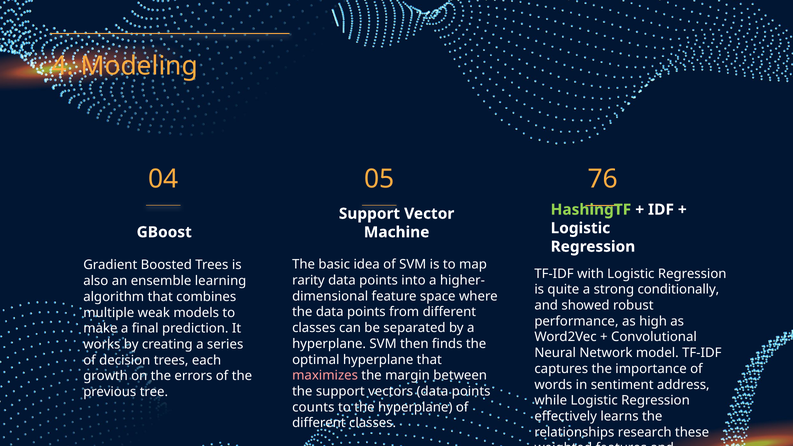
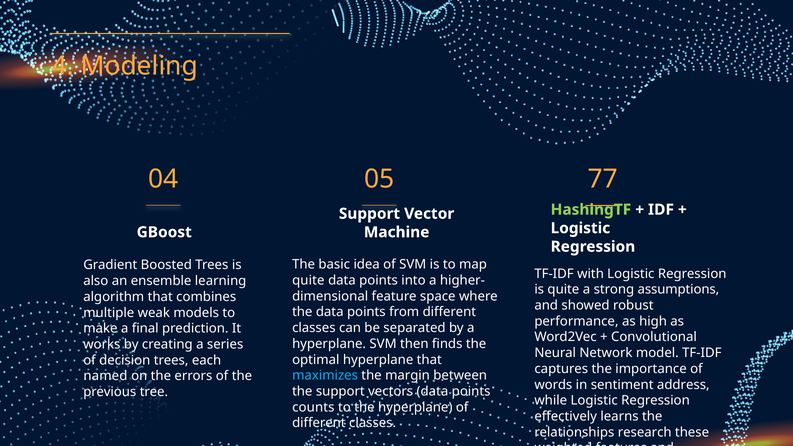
76: 76 -> 77 (603, 179)
rarity: rarity -> quite (308, 280)
conditionally: conditionally -> assumptions (678, 290)
maximizes colour: pink -> light blue (325, 376)
growth: growth -> named (105, 376)
